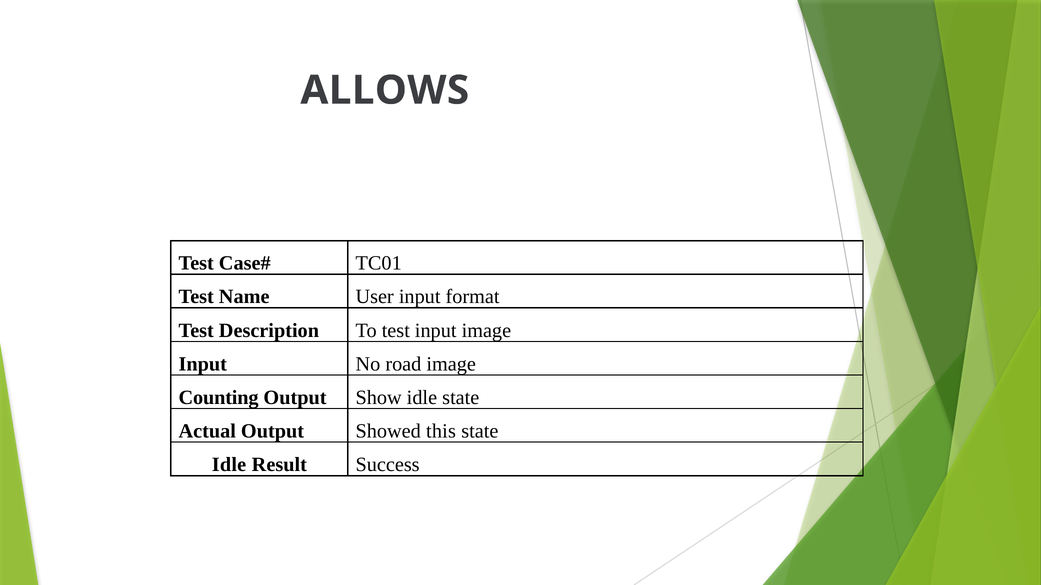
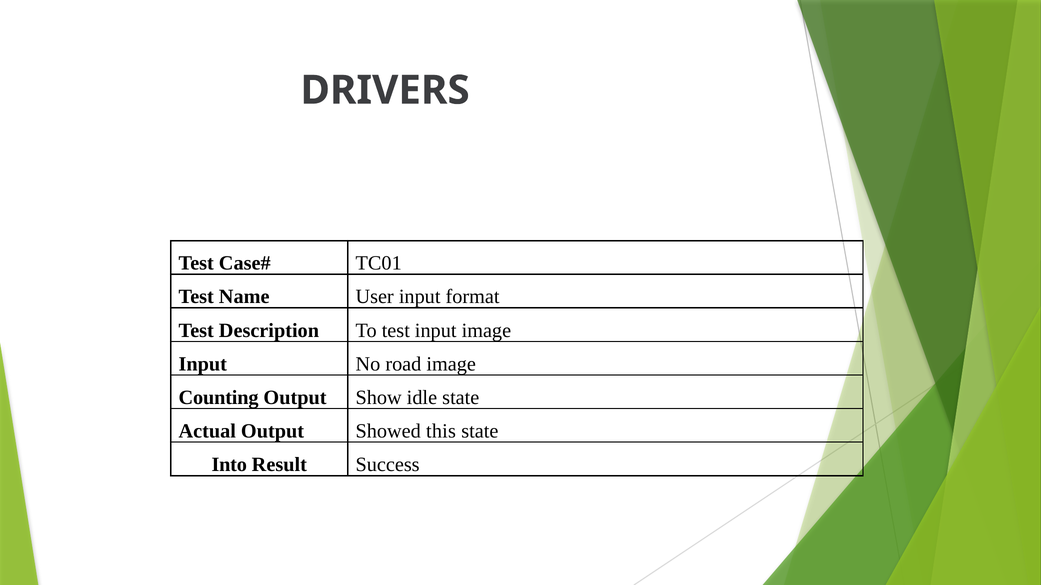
ALLOWS: ALLOWS -> DRIVERS (385, 90)
Idle: Idle -> Into (229, 465)
